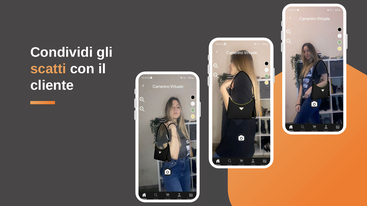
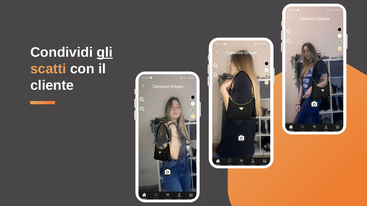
gli underline: none -> present (105, 52)
